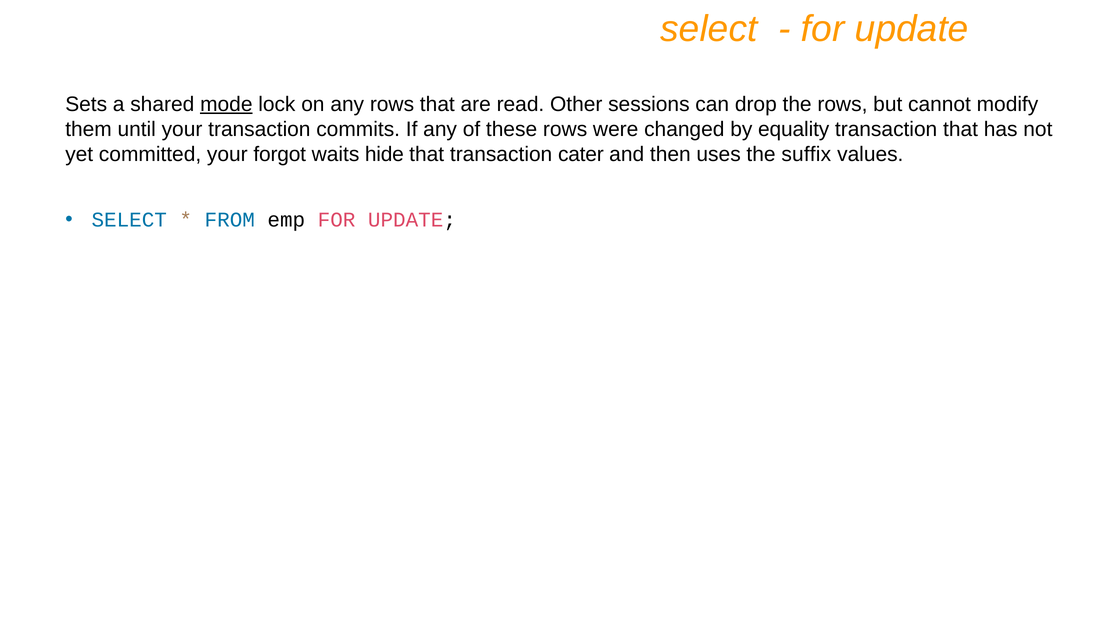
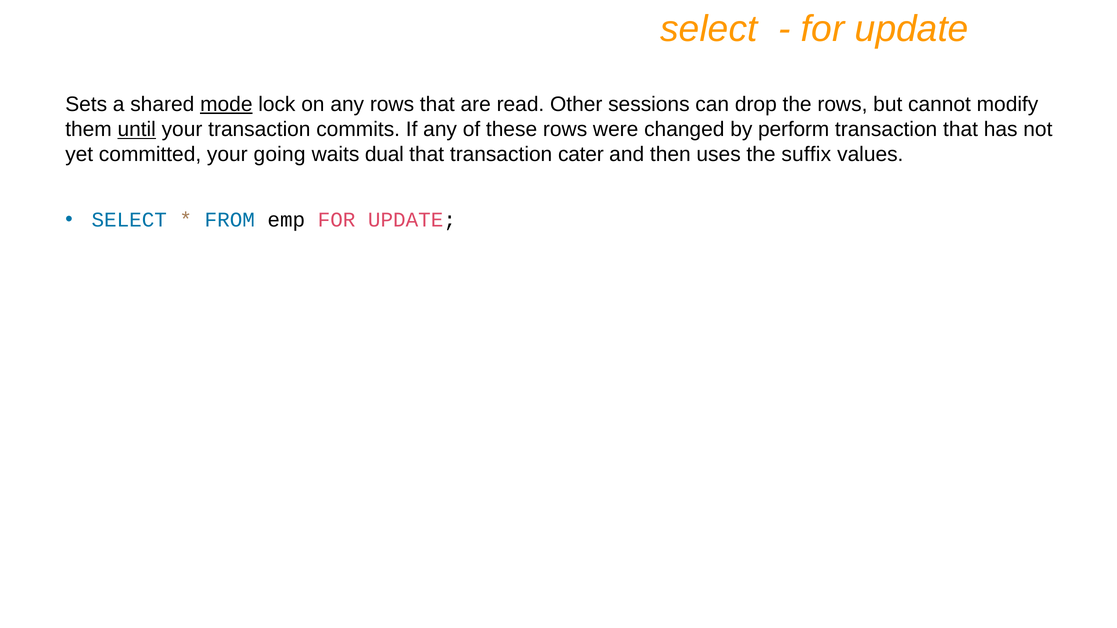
until underline: none -> present (137, 129)
equality: equality -> perform (794, 129)
forgot: forgot -> going (280, 155)
hide: hide -> dual (384, 155)
